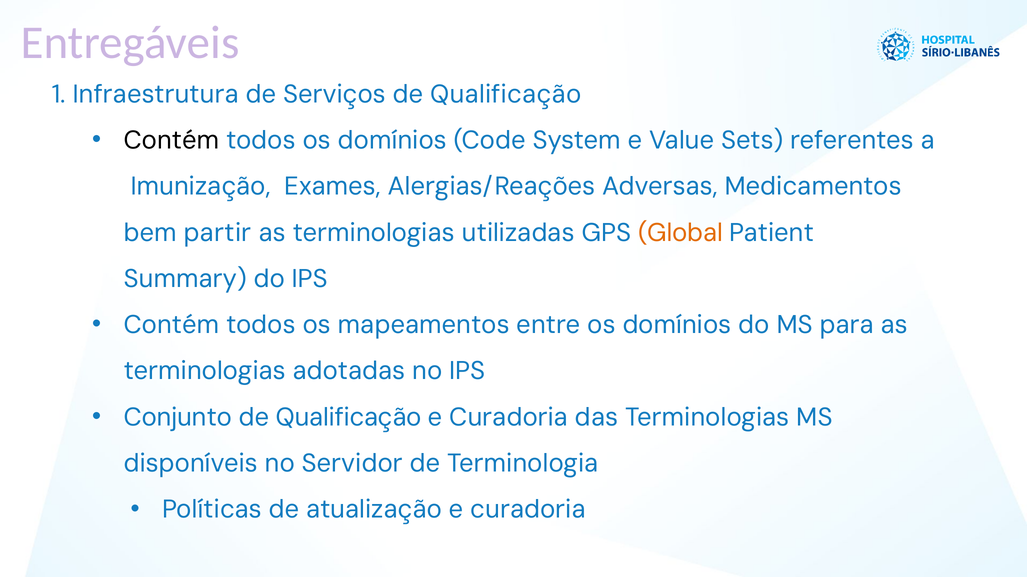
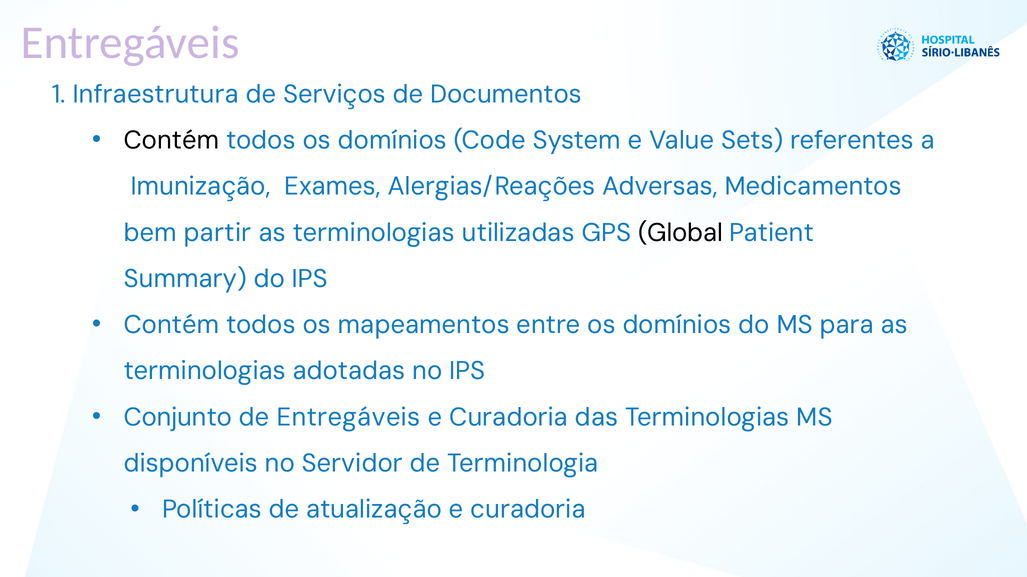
Serviços de Qualificação: Qualificação -> Documentos (506, 94)
Global colour: orange -> black (680, 233)
Qualificação: Qualificação -> Entregáveis (349, 418)
